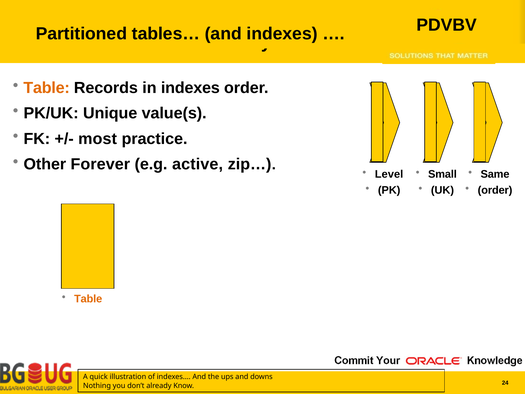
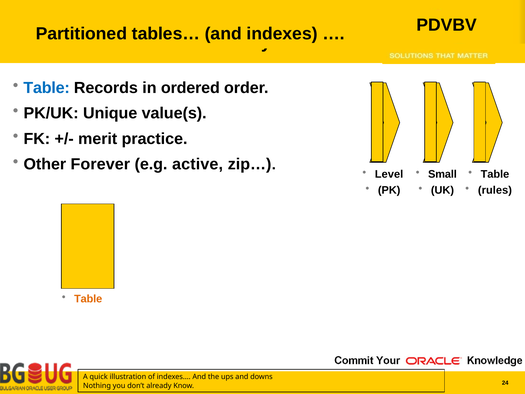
Table colour: orange -> blue (47, 88)
in indexes: indexes -> ordered (190, 88)
most: most -> merit (98, 139)
Same: Same -> Table (495, 174)
order: order -> rules (495, 190)
